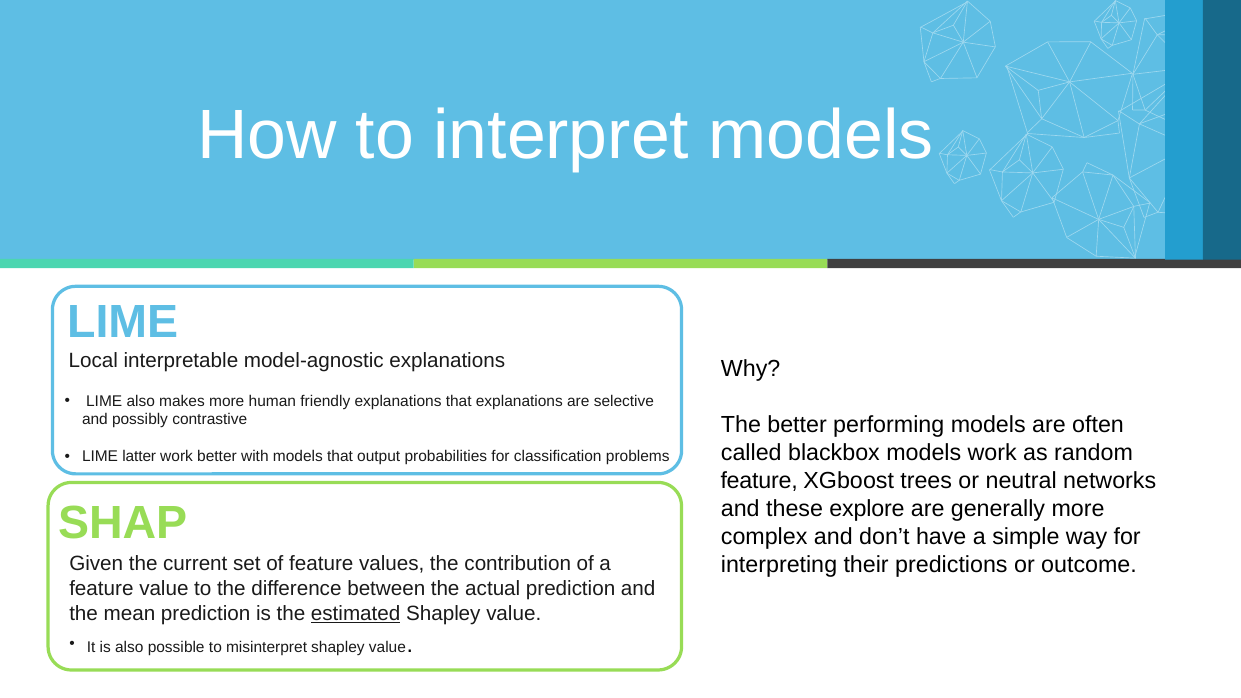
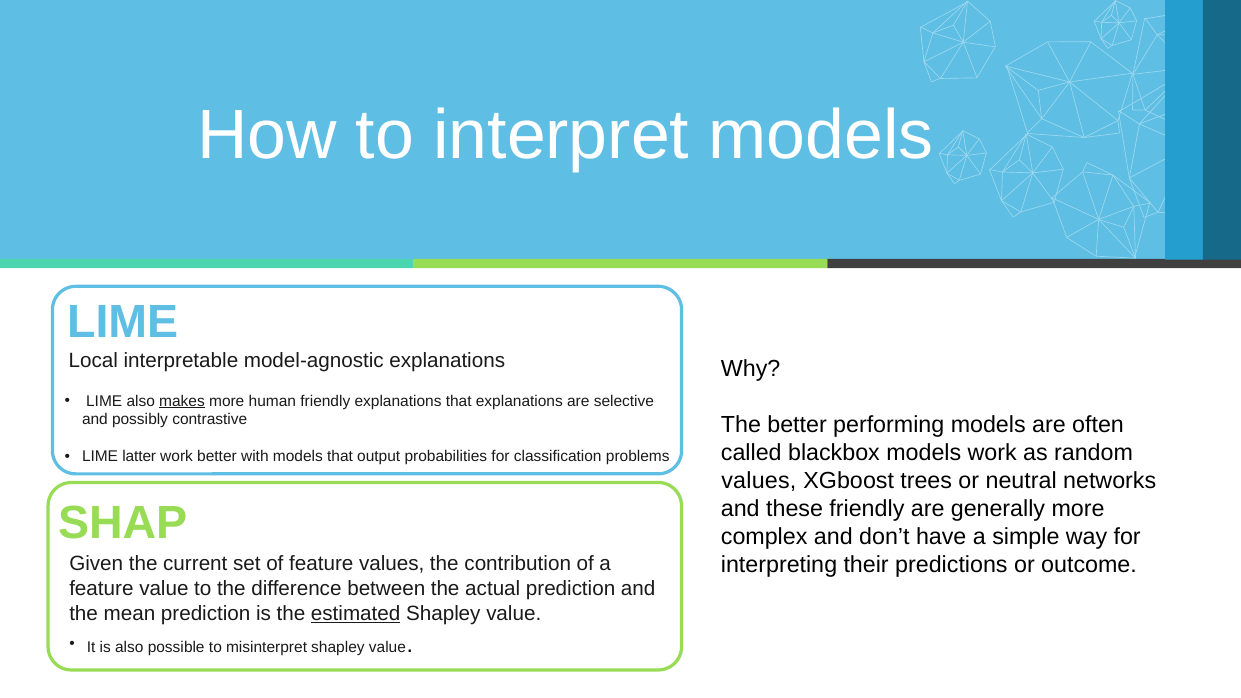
makes underline: none -> present (182, 401)
feature: feature -> values (759, 481)
these explore: explore -> friendly (867, 509)
